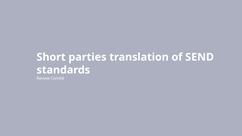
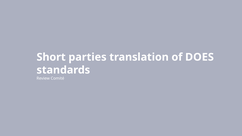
SEND: SEND -> DOES (200, 57)
